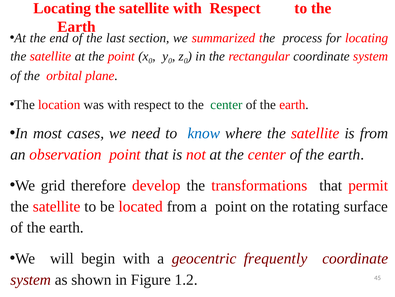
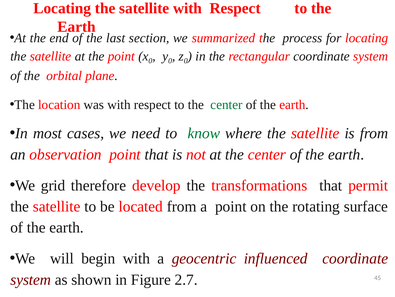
know colour: blue -> green (204, 133)
frequently: frequently -> influenced (276, 258)
1.2: 1.2 -> 2.7 (186, 279)
